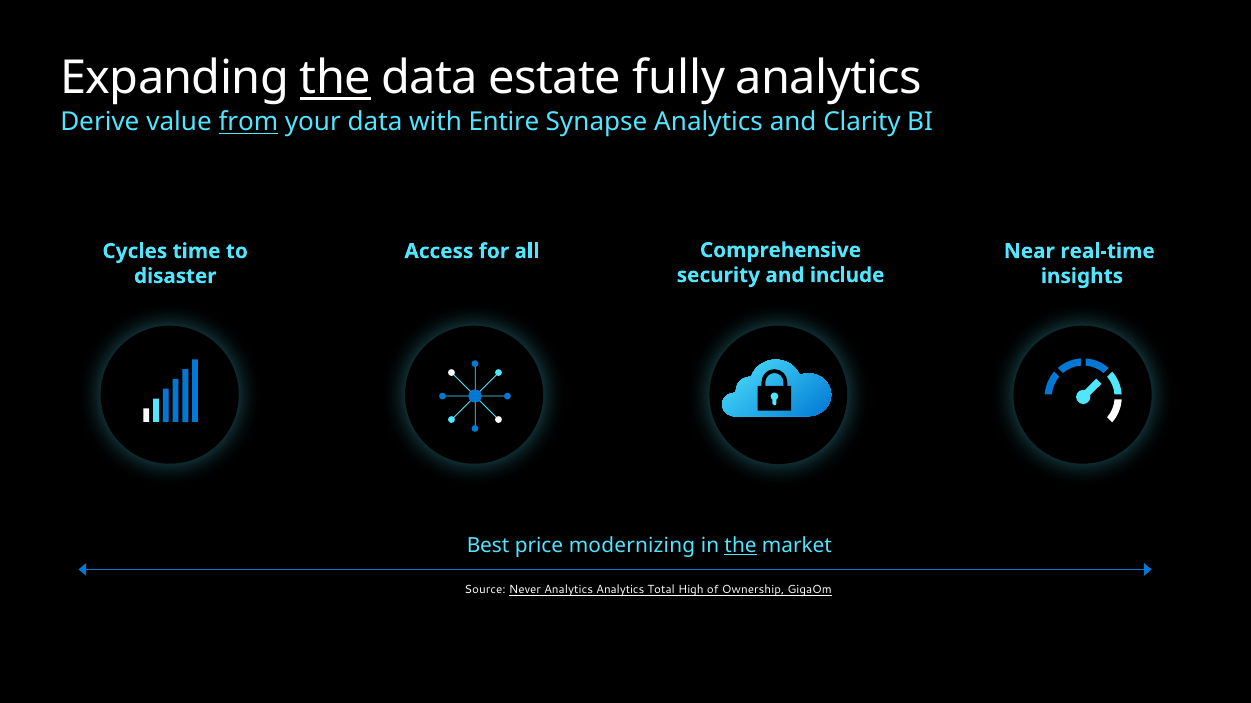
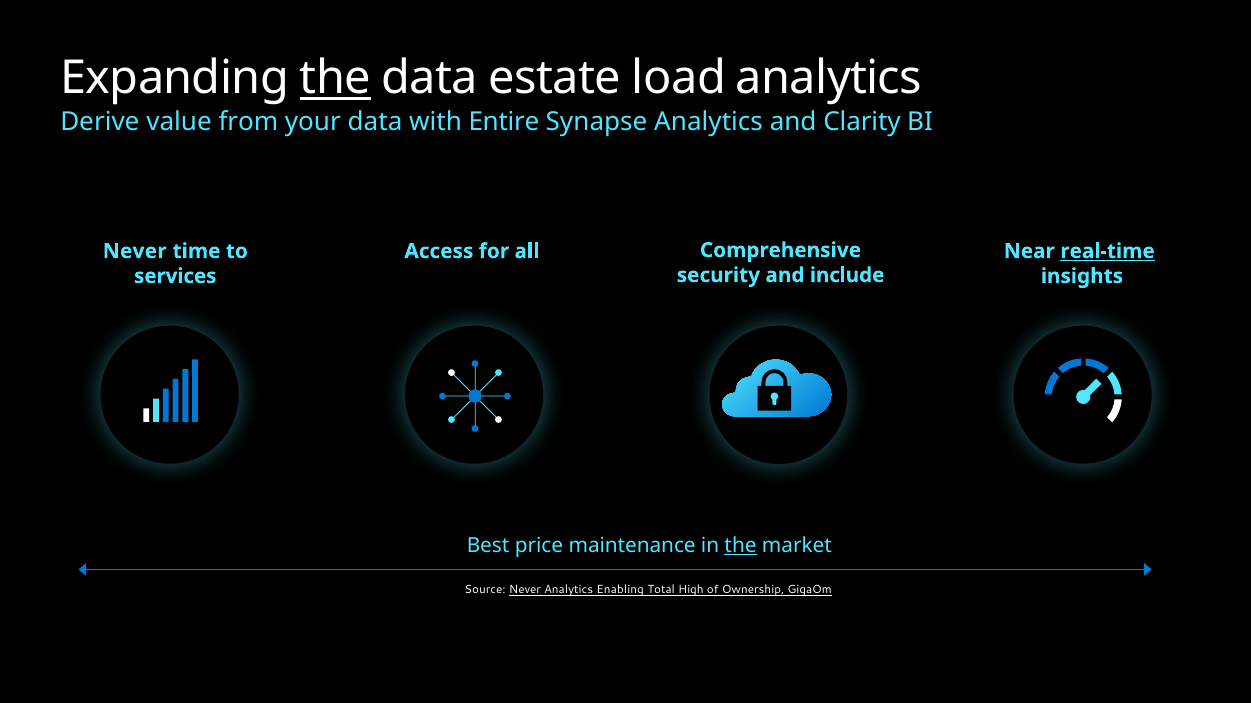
fully: fully -> load (679, 78)
from underline: present -> none (248, 122)
Cycles: Cycles -> Never (135, 251)
real-time underline: none -> present (1107, 251)
disaster: disaster -> services (175, 276)
modernizing: modernizing -> maintenance (632, 546)
Analytics Analytics: Analytics -> Enabling (620, 590)
